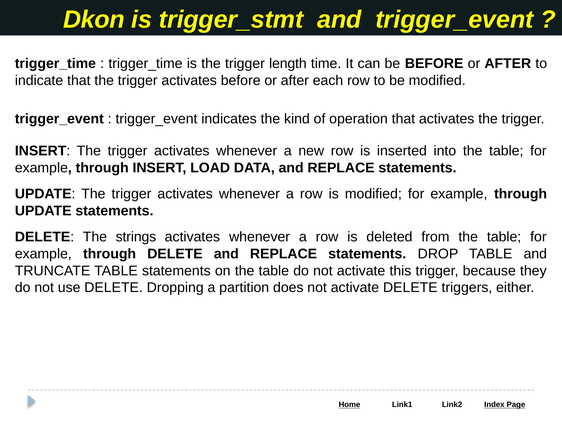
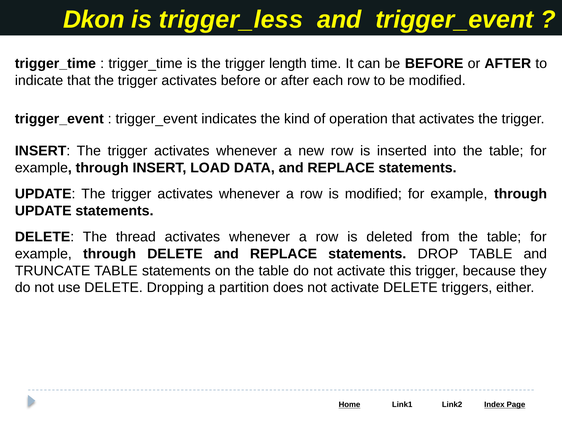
trigger_stmt: trigger_stmt -> trigger_less (231, 20)
strings: strings -> thread (136, 237)
